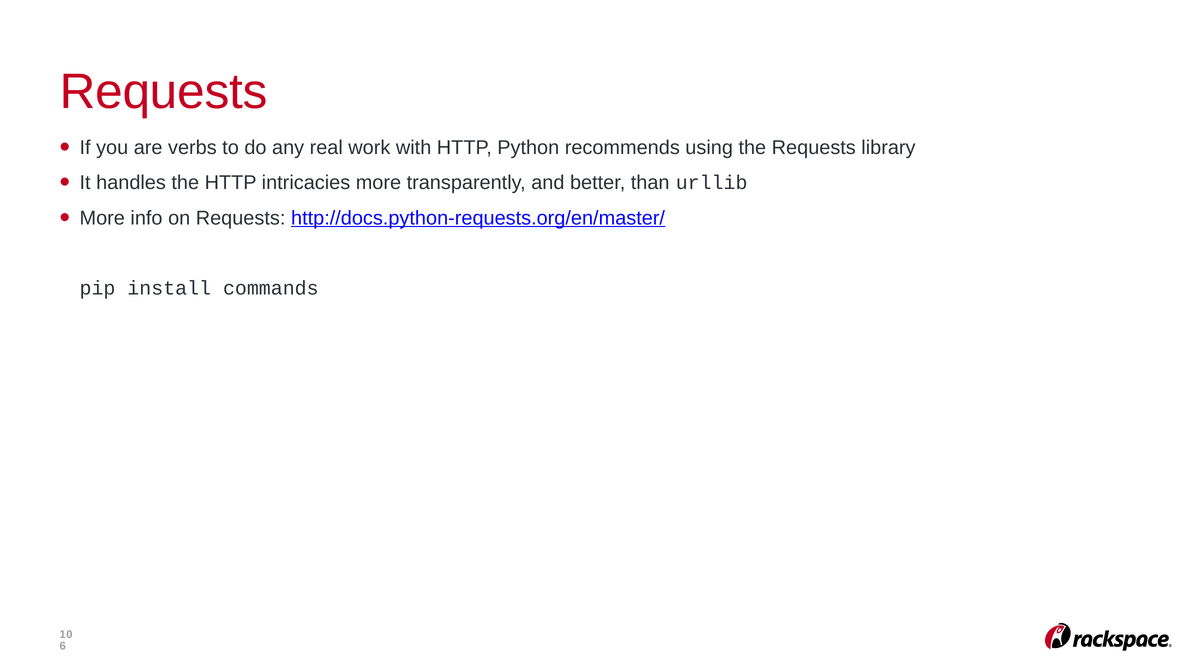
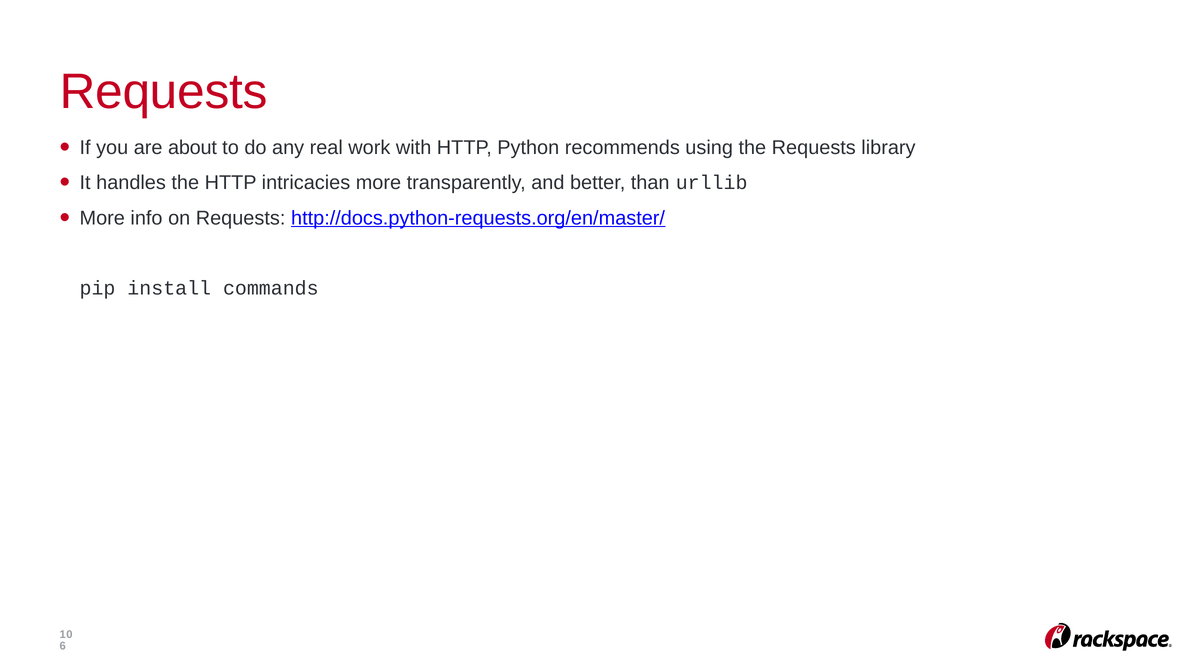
verbs: verbs -> about (193, 147)
